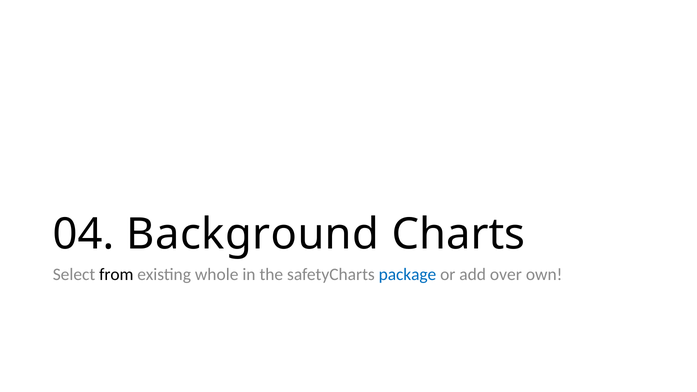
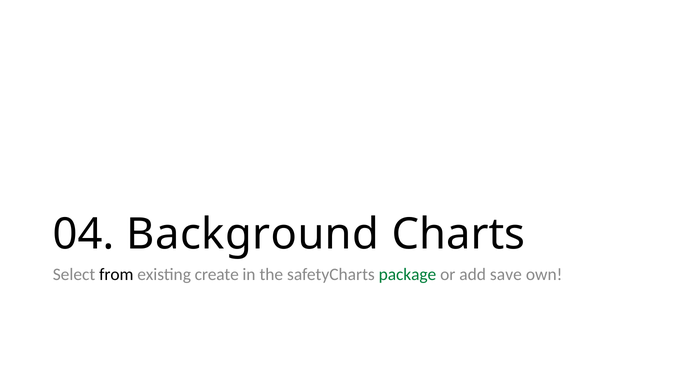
whole: whole -> create (217, 274)
package colour: blue -> green (407, 274)
over: over -> save (506, 274)
